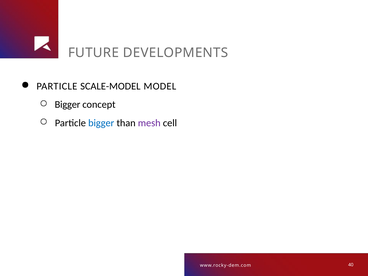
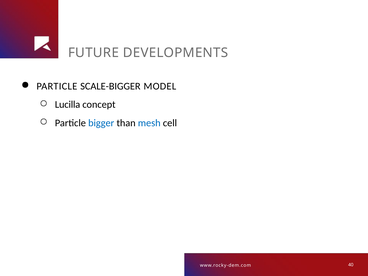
SCALE-MODEL: SCALE-MODEL -> SCALE-BIGGER (110, 86)
Bigger: Bigger -> Lucilla (68, 105)
mesh colour: purple -> blue (149, 123)
